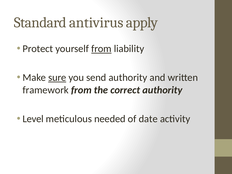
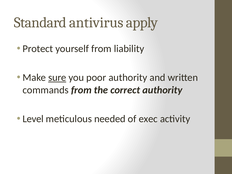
from underline: present -> none (101, 49)
send: send -> poor (96, 78)
framework: framework -> commands (46, 90)
date: date -> exec (148, 119)
